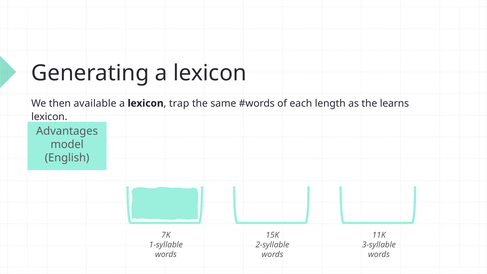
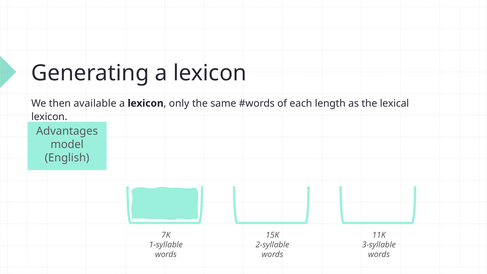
trap: trap -> only (179, 103)
learns: learns -> lexical (394, 103)
